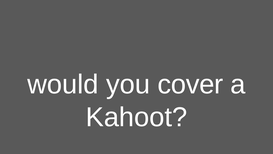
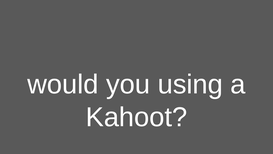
cover: cover -> using (190, 84)
